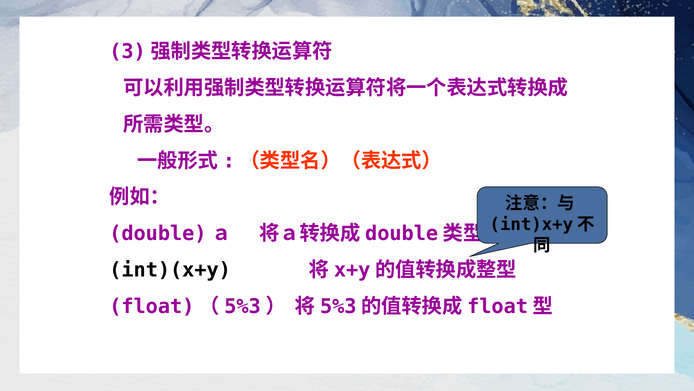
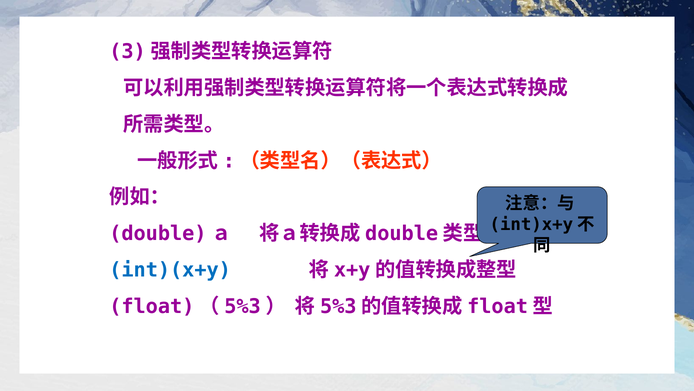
int)(x+y colour: black -> blue (170, 270)
